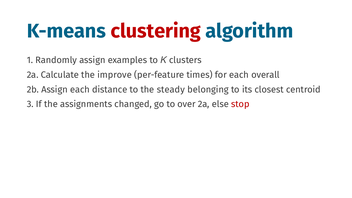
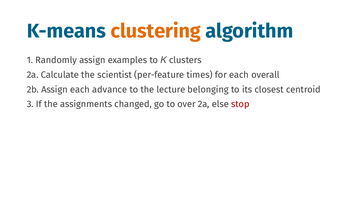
clustering colour: red -> orange (156, 31)
improve: improve -> scientist (115, 75)
distance: distance -> advance (110, 89)
steady: steady -> lecture (171, 89)
